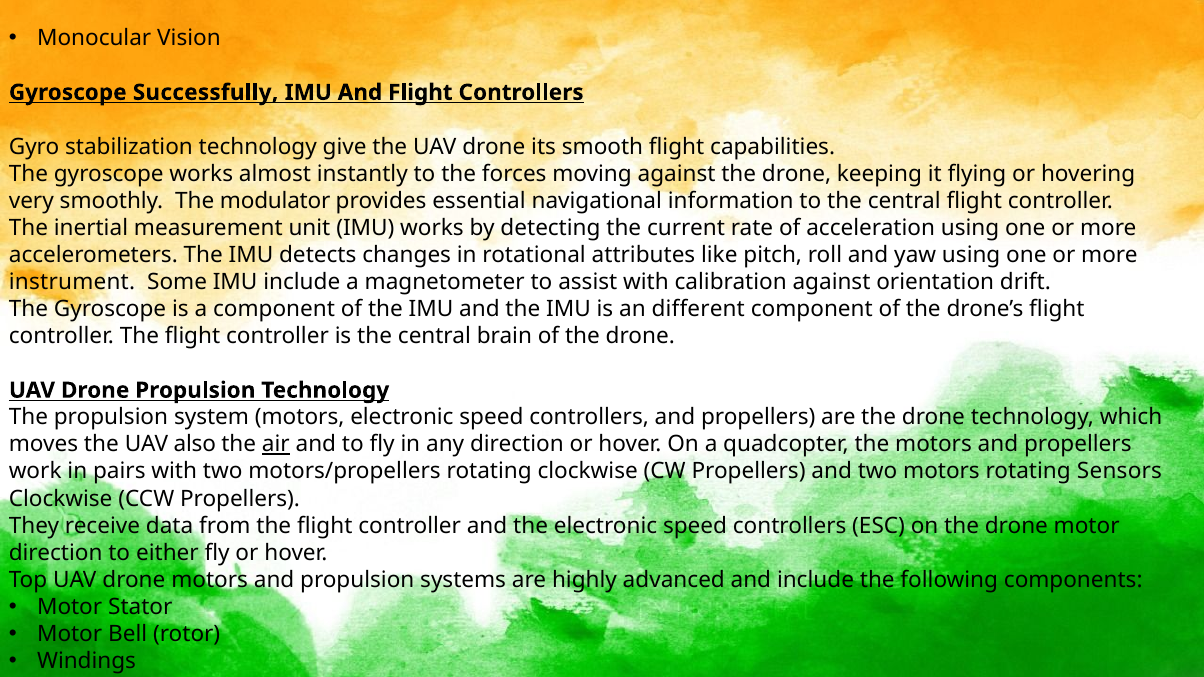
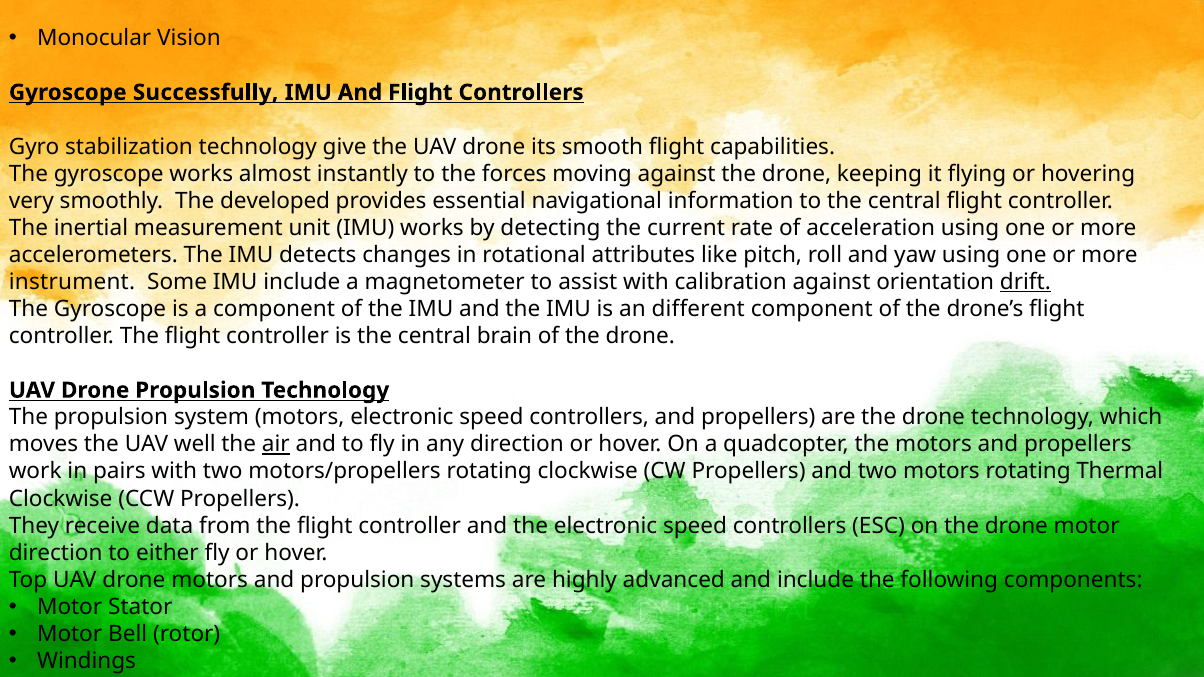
modulator: modulator -> developed (275, 201)
drift underline: none -> present (1025, 282)
also: also -> well (195, 445)
Sensors: Sensors -> Thermal (1120, 472)
